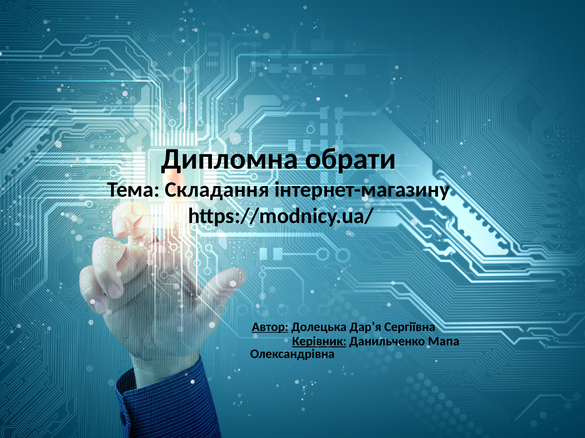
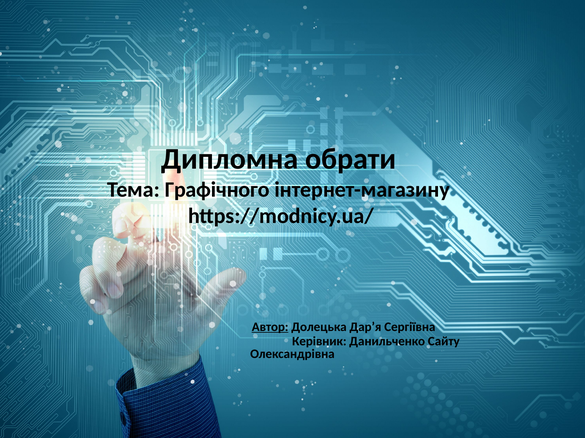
Складання: Складання -> Графічного (217, 190)
Керівник underline: present -> none (319, 342)
Мапа: Мапа -> Сайту (444, 342)
